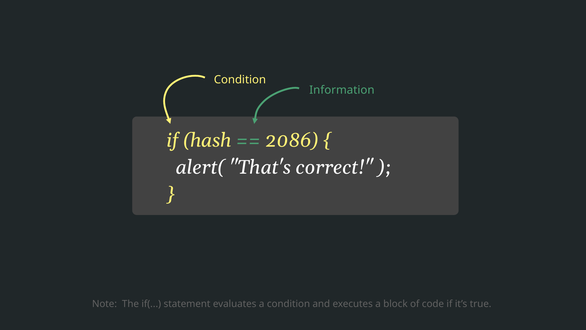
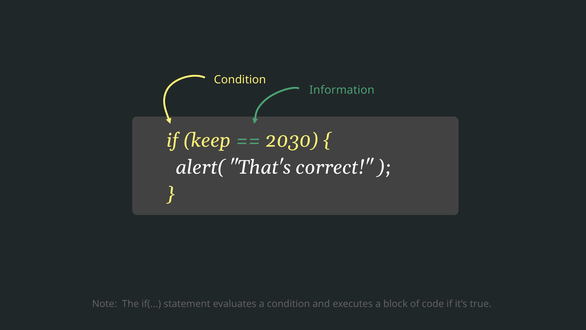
hash: hash -> keep (207, 140)
2086: 2086 -> 2030 (292, 140)
